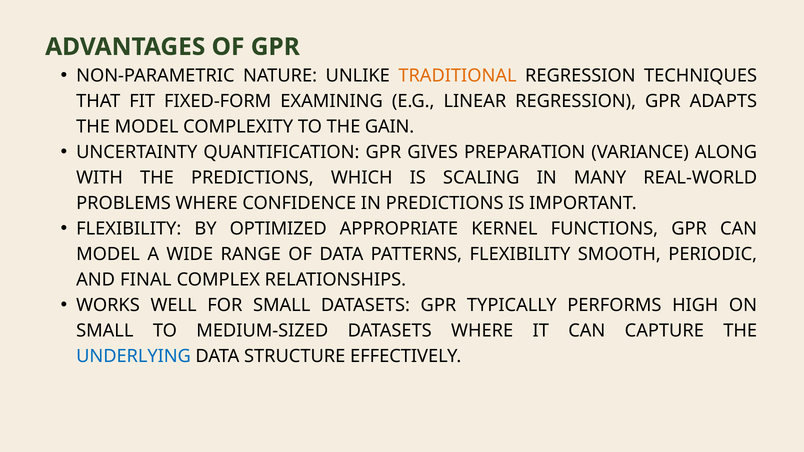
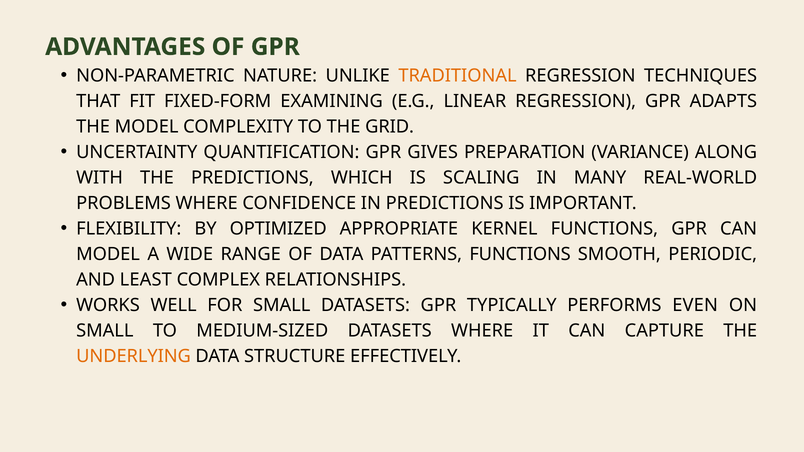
GAIN: GAIN -> GRID (390, 127)
PATTERNS FLEXIBILITY: FLEXIBILITY -> FUNCTIONS (520, 254)
FINAL: FINAL -> LEAST (146, 280)
HIGH: HIGH -> EVEN (695, 305)
UNDERLYING colour: blue -> orange (134, 356)
